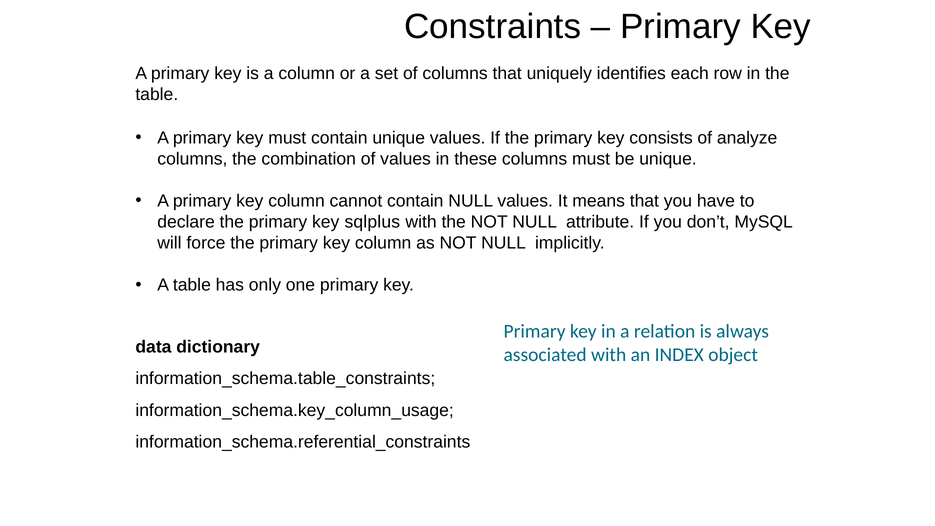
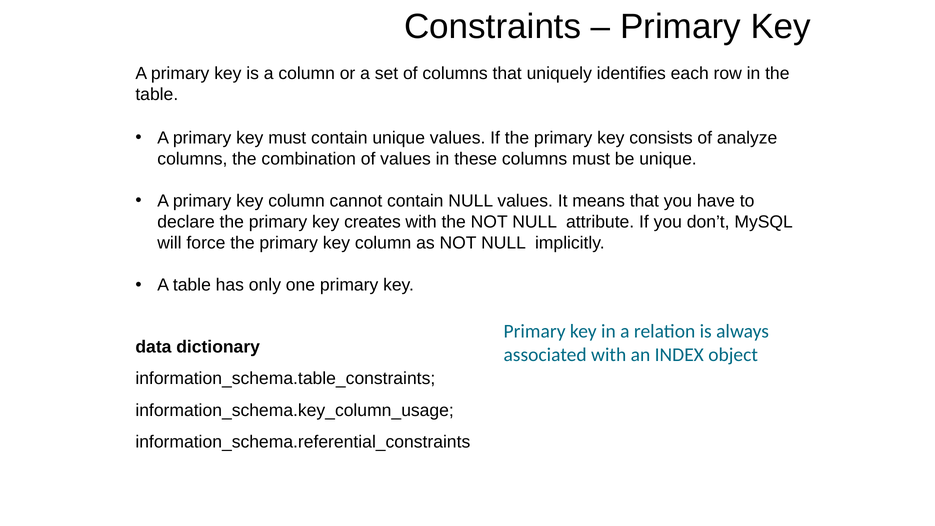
sqlplus: sqlplus -> creates (372, 222)
